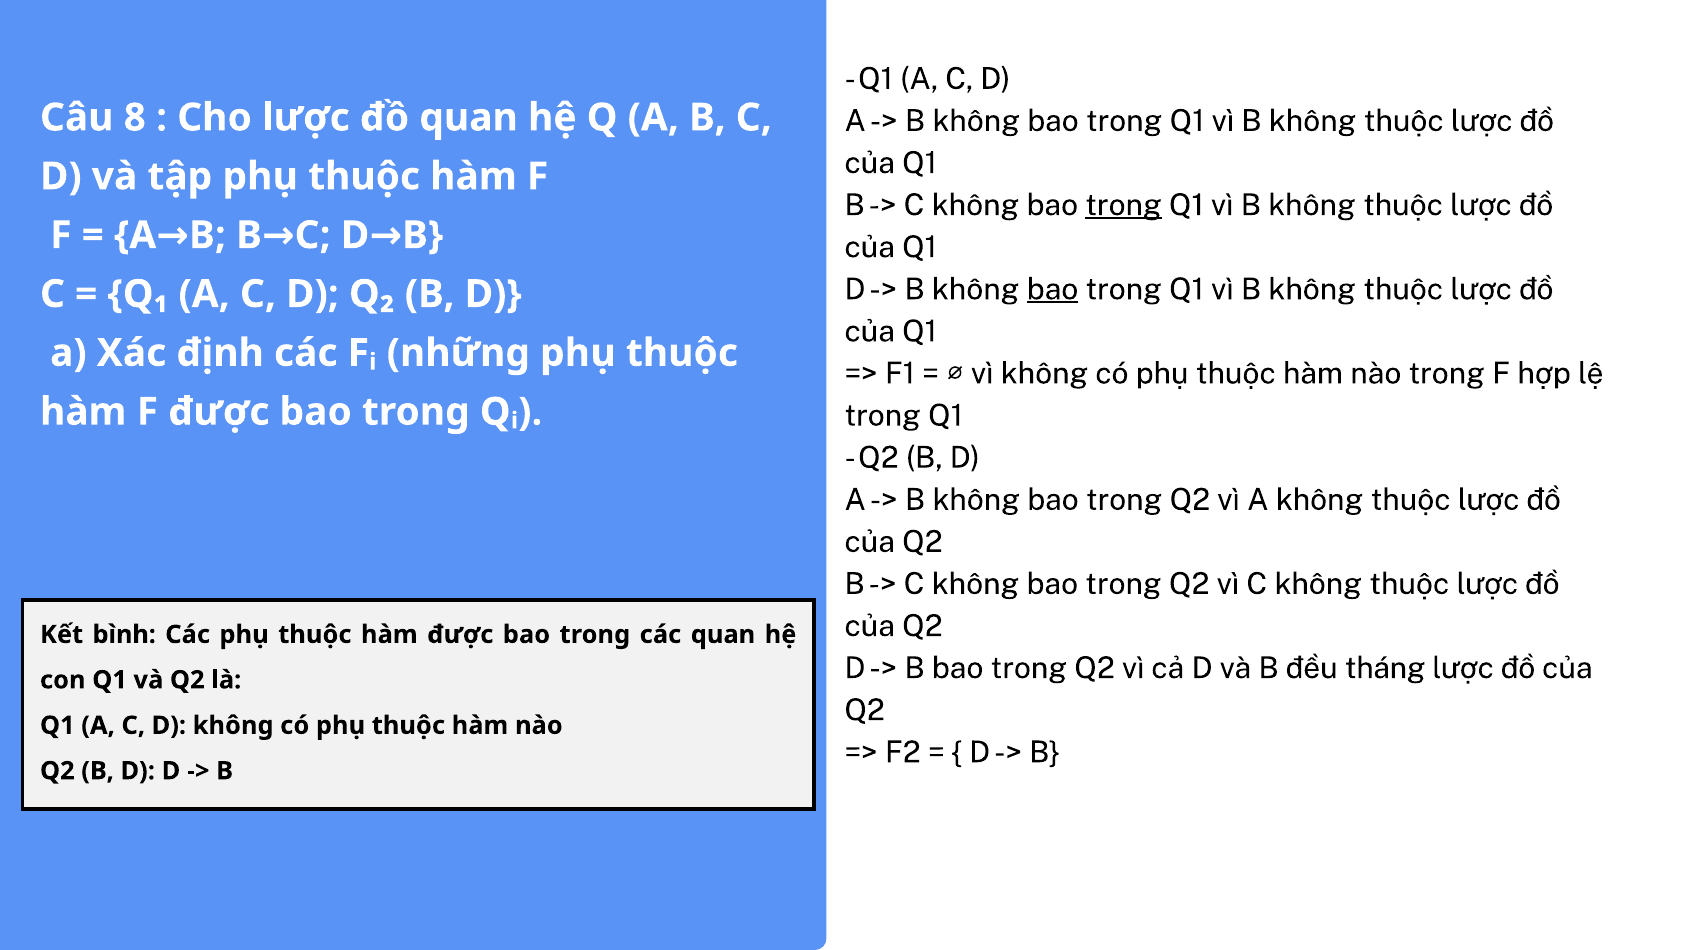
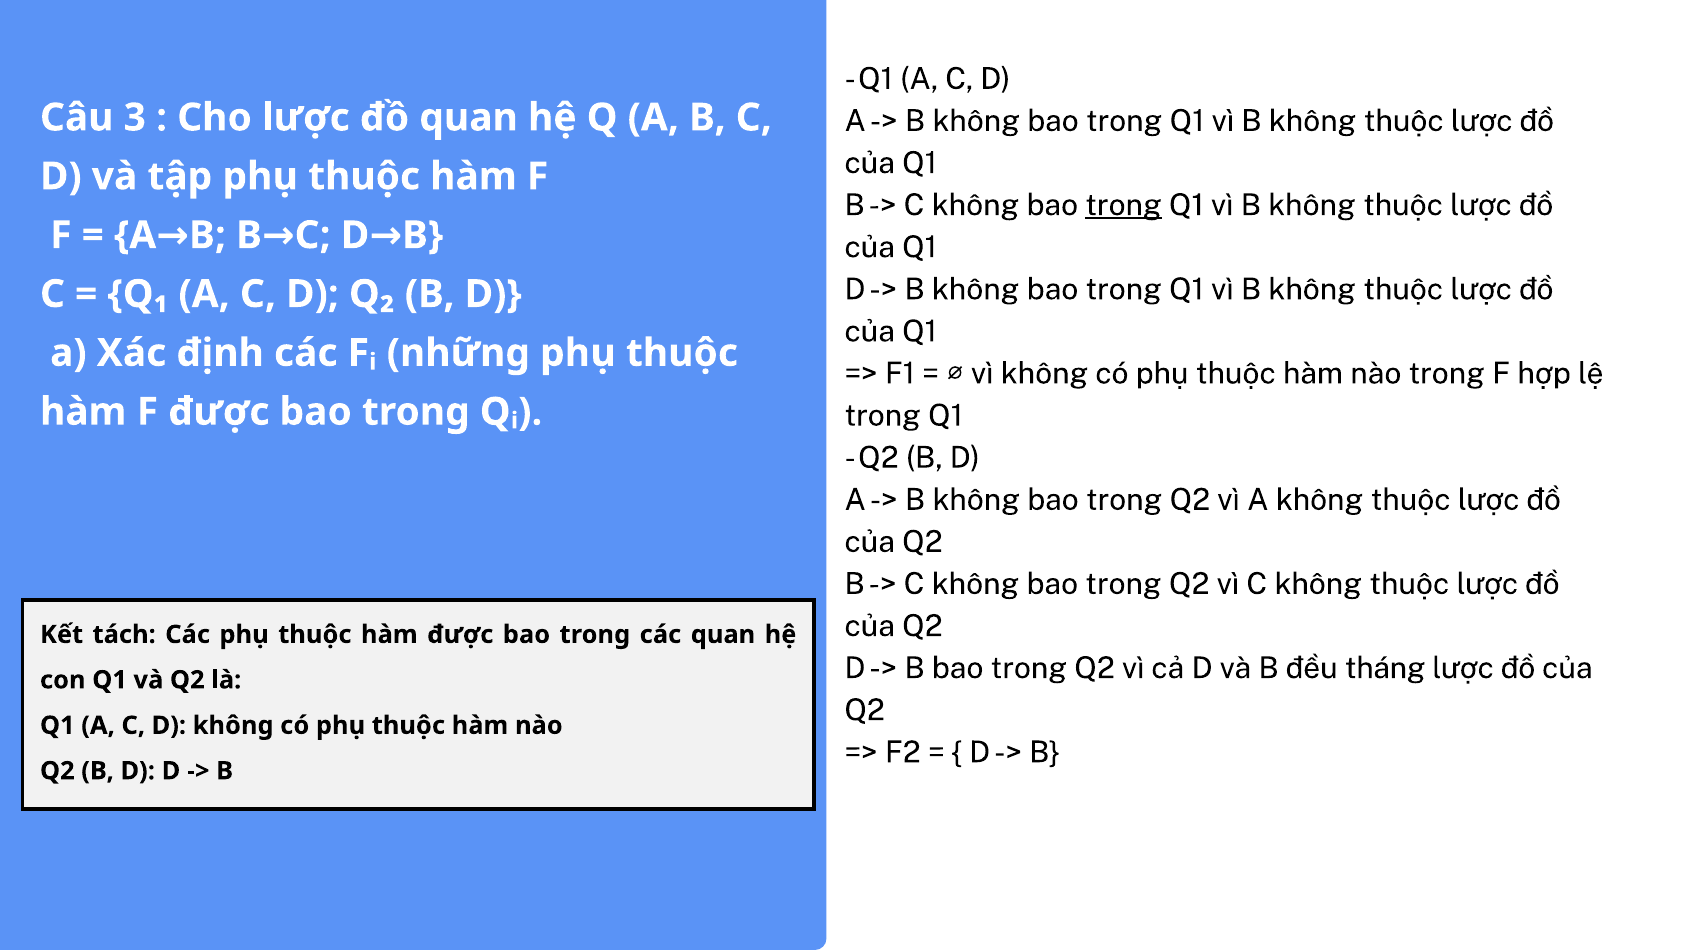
8: 8 -> 3 (135, 118)
bao underline: present -> none (1053, 289)
bình: bình -> tách (124, 635)
